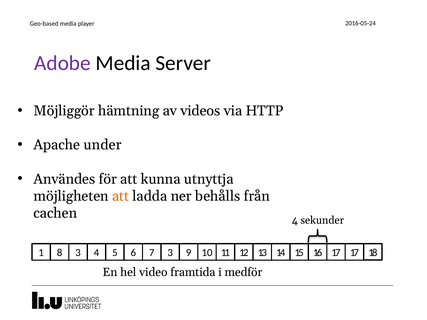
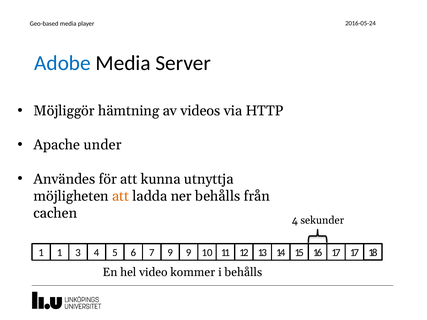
Adobe colour: purple -> blue (62, 63)
1 8: 8 -> 1 (60, 253)
7 3: 3 -> 9 (170, 253)
framtida: framtida -> kommer (193, 272)
i medför: medför -> behålls (243, 272)
